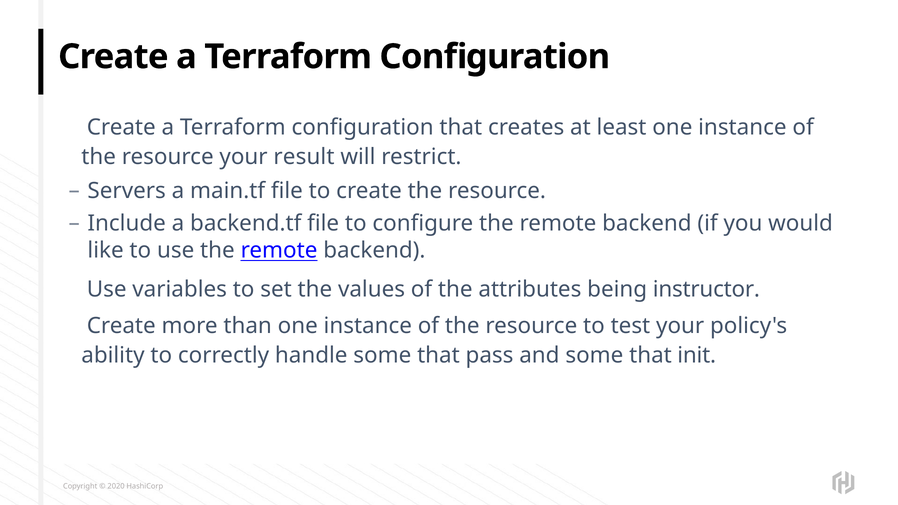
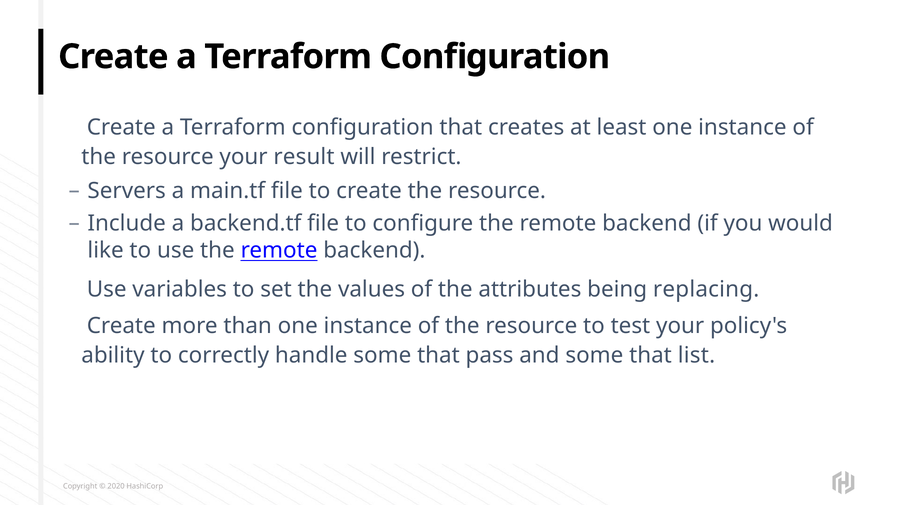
instructor: instructor -> replacing (706, 289)
init: init -> list (696, 355)
